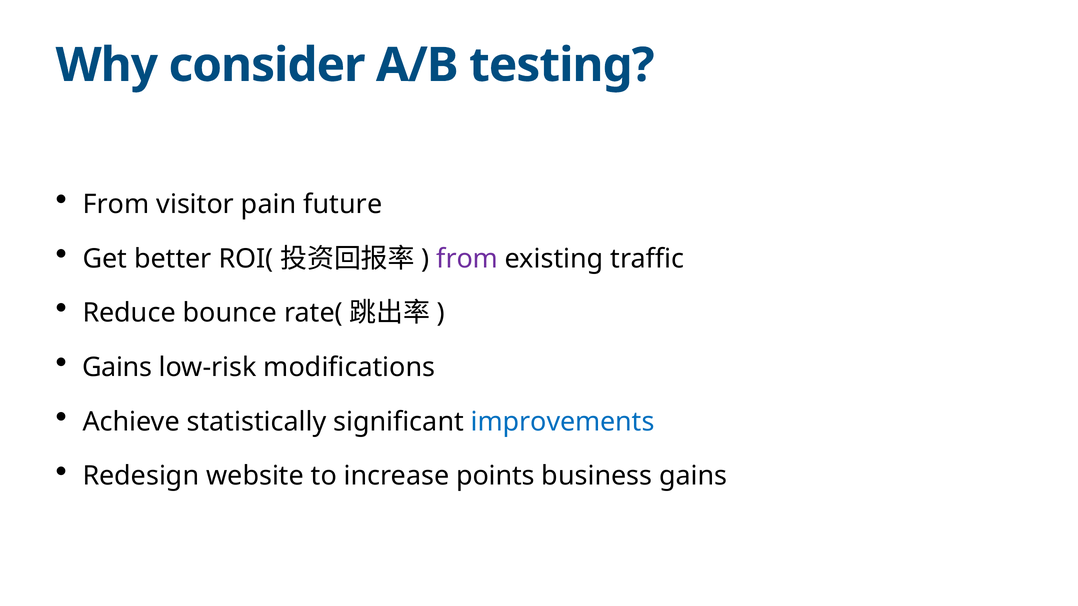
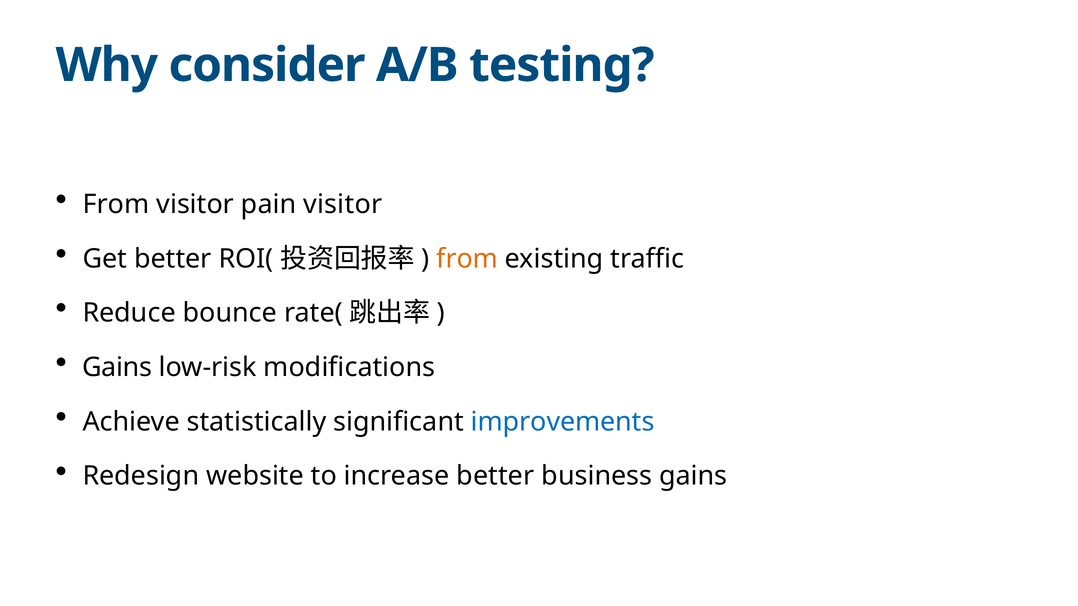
pain future: future -> visitor (343, 204)
from colour: purple -> orange (467, 259)
increase points: points -> better (495, 476)
